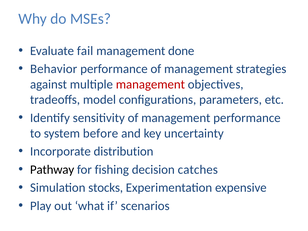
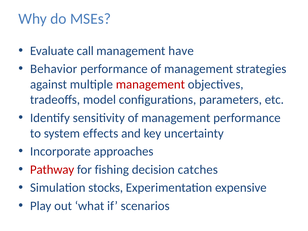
fail: fail -> call (85, 51)
done: done -> have (181, 51)
before: before -> effects (101, 133)
distribution: distribution -> approaches (124, 151)
Pathway colour: black -> red (52, 170)
